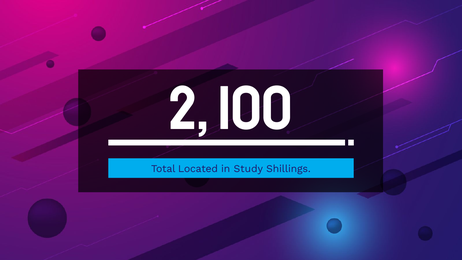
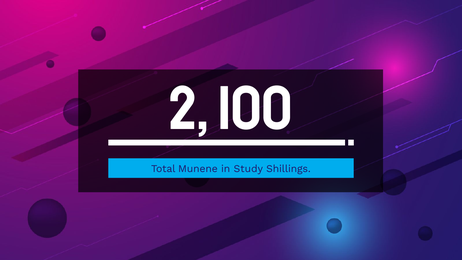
Located: Located -> Munene (198, 169)
